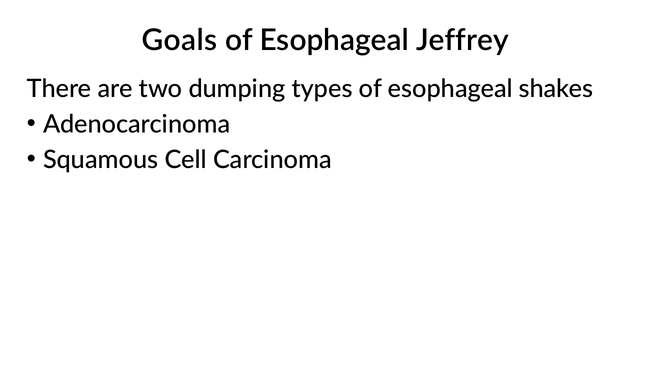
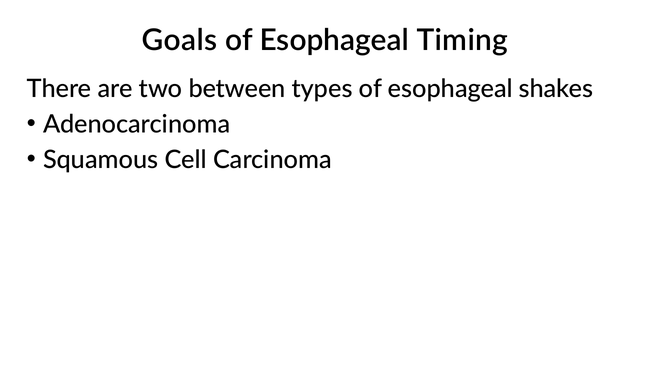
Jeffrey: Jeffrey -> Timing (462, 40)
dumping: dumping -> between (237, 89)
